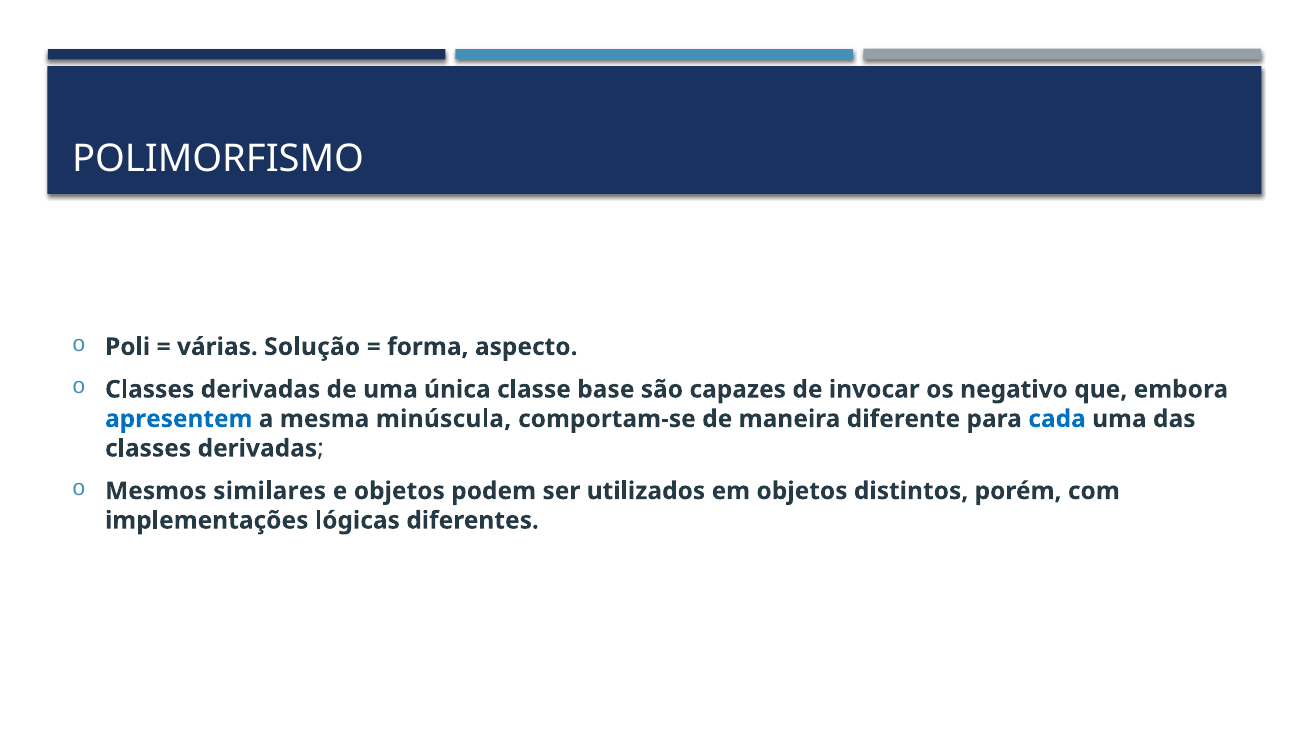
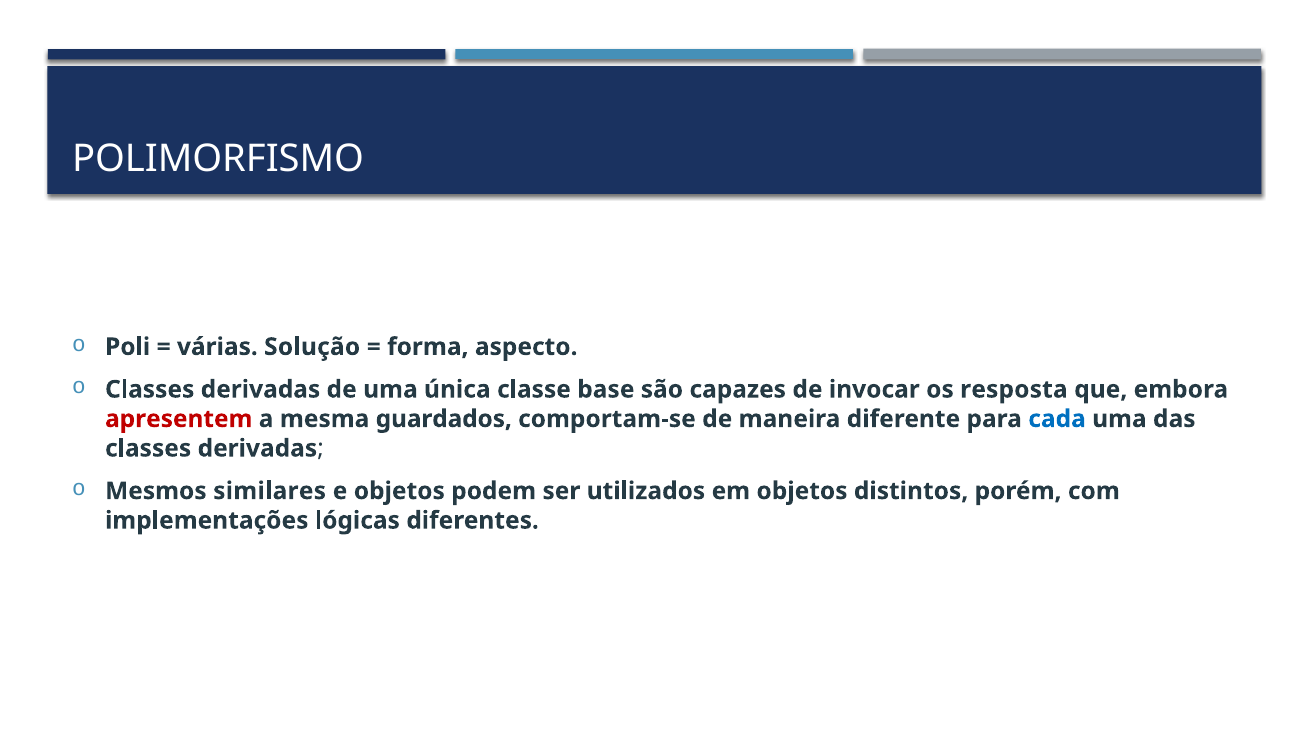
negativo: negativo -> resposta (1014, 389)
apresentem colour: blue -> red (179, 419)
minúscula: minúscula -> guardados (444, 419)
